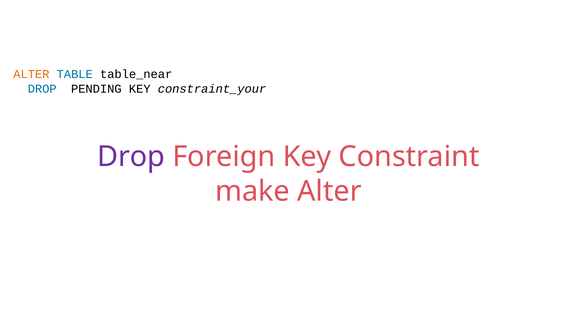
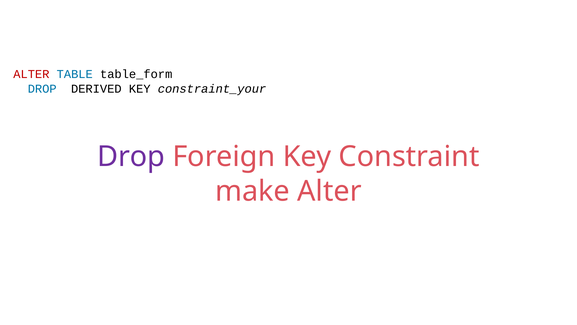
ALTER colour: orange -> red (31, 74)
table_near: table_near -> table_form (136, 74)
PENDING: PENDING -> DERIVED (96, 89)
